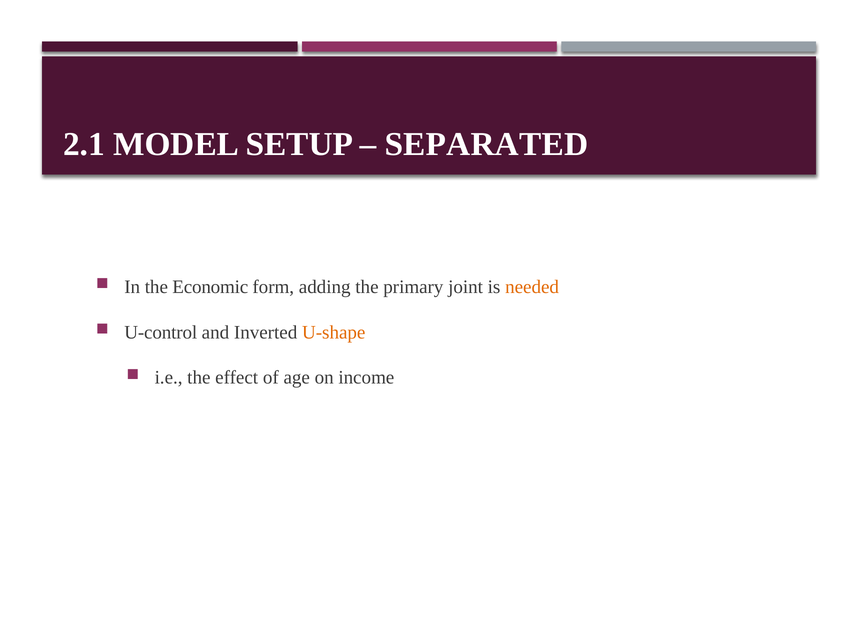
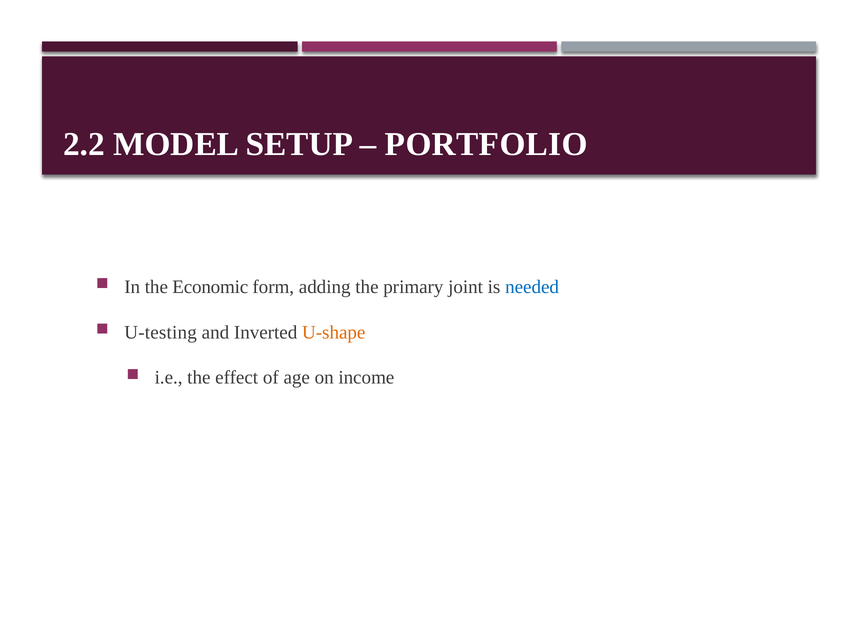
2.1: 2.1 -> 2.2 (84, 144)
SEPARATED: SEPARATED -> PORTFOLIO (486, 144)
needed colour: orange -> blue (532, 287)
U-control: U-control -> U-testing (161, 333)
